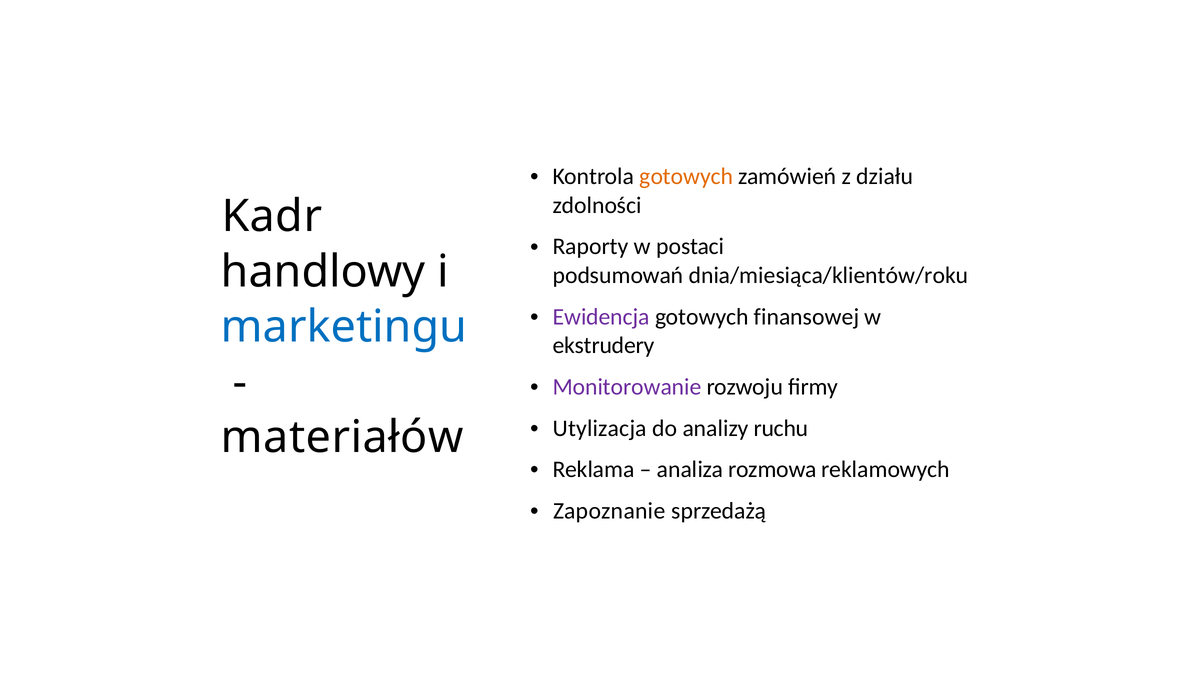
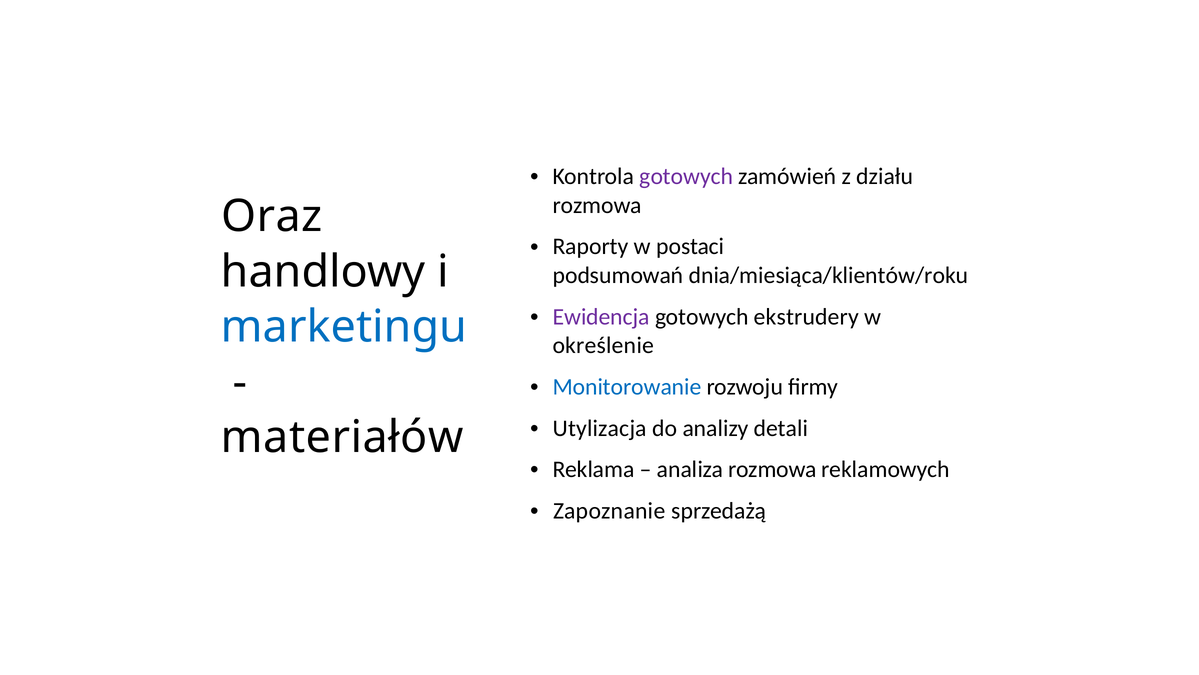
gotowych colour: orange -> purple (686, 176)
zdolności: zdolności -> rozmowa (597, 205)
Kadr: Kadr -> Oraz (272, 216)
finansowej: finansowej -> ekstrudery (806, 317)
ekstrudery: ekstrudery -> określenie (603, 345)
Monitorowanie colour: purple -> blue (627, 387)
ruchu: ruchu -> detali (781, 428)
